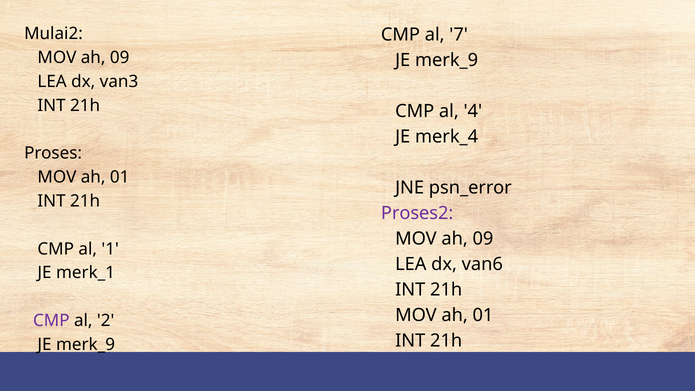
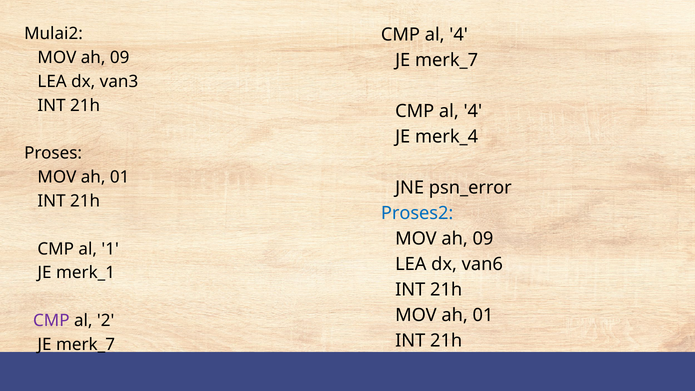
7: 7 -> 4 (459, 35)
merk_9: merk_9 -> merk_7 (447, 60)
Proses2 colour: purple -> blue (417, 213)
merk_9: merk_9 -> merk_7 (86, 345)
